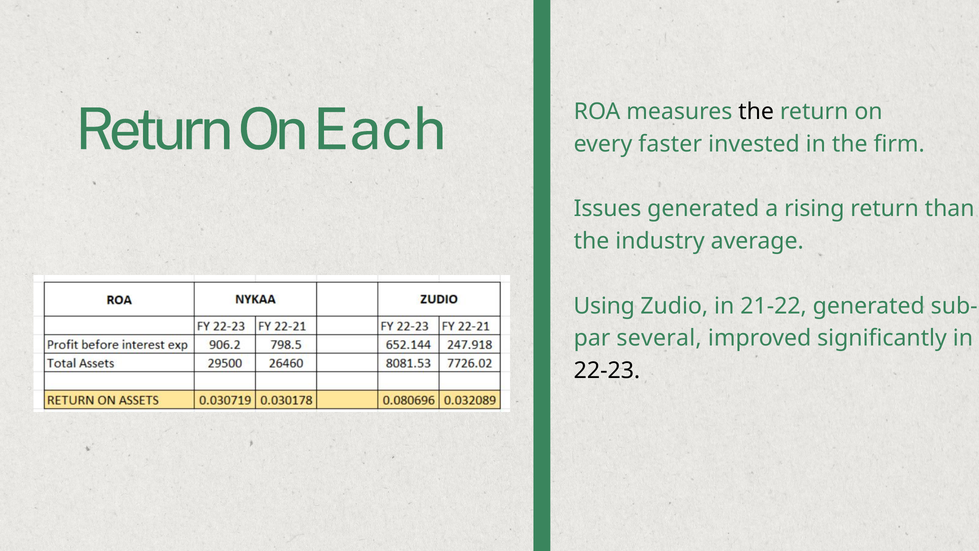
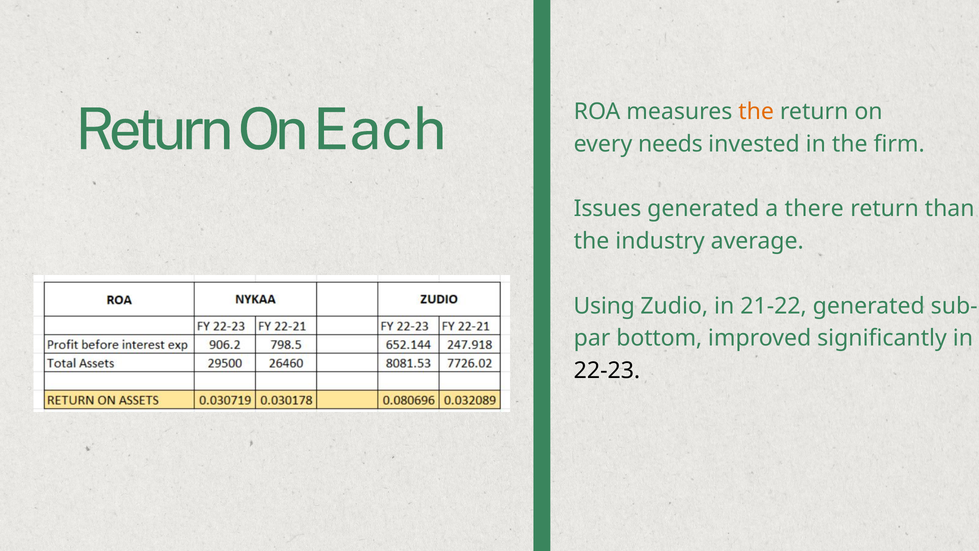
the colour: black -> orange (756, 112)
faster: faster -> needs (670, 144)
rising: rising -> there (814, 209)
several: several -> bottom (659, 338)
